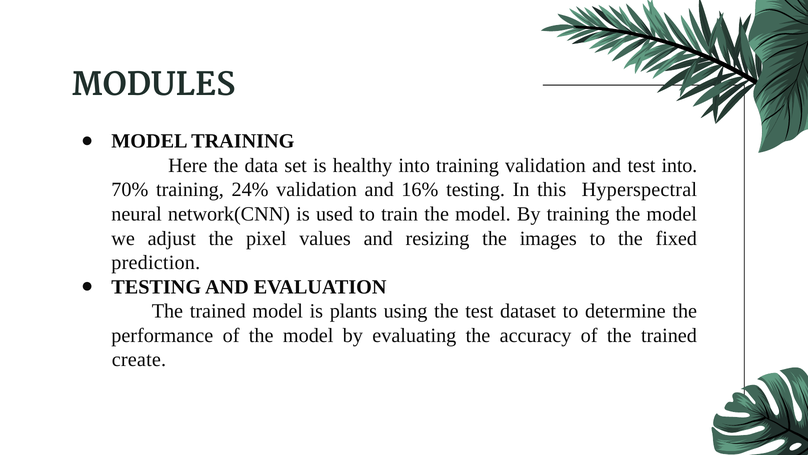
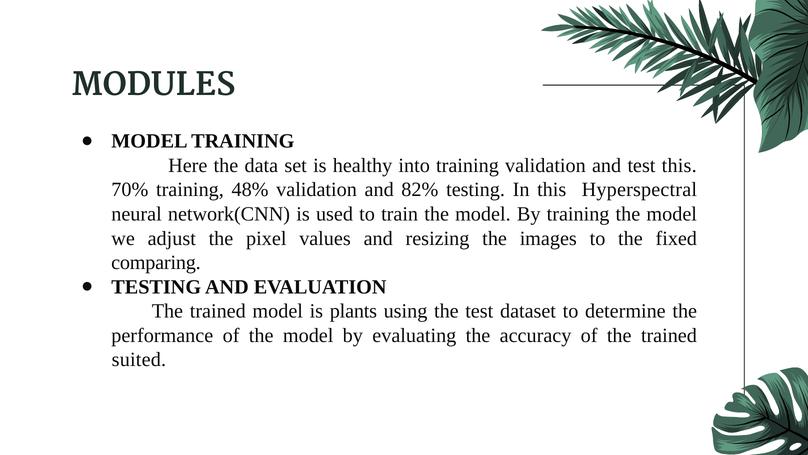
test into: into -> this (679, 165)
24%: 24% -> 48% (250, 190)
16%: 16% -> 82% (420, 190)
prediction: prediction -> comparing (156, 262)
create: create -> suited (139, 359)
